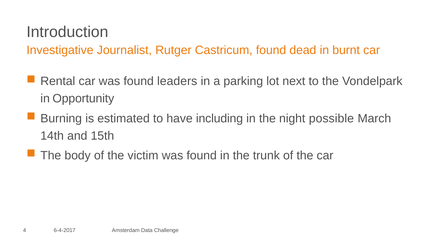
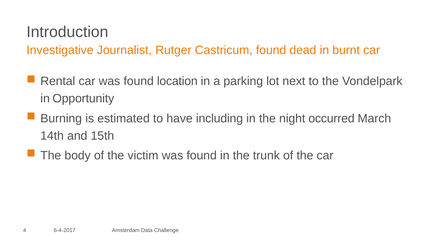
leaders: leaders -> location (177, 81)
possible: possible -> occurred (332, 118)
